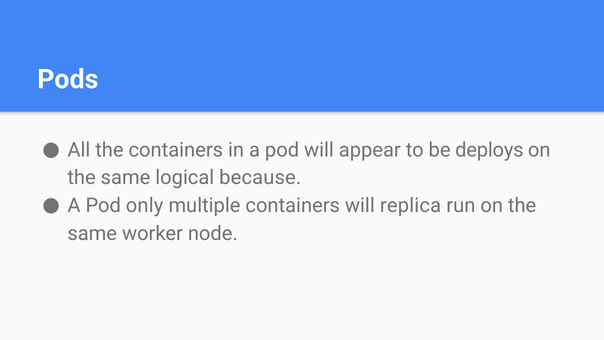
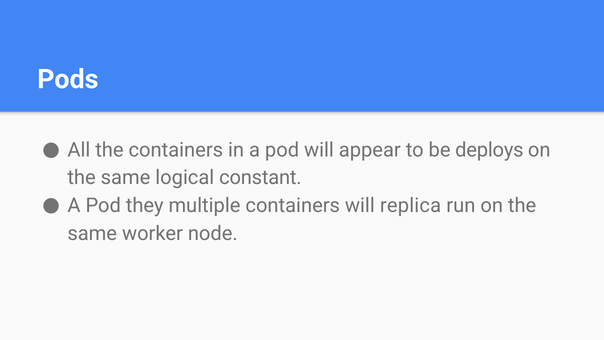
because: because -> constant (260, 178)
only: only -> they (145, 205)
